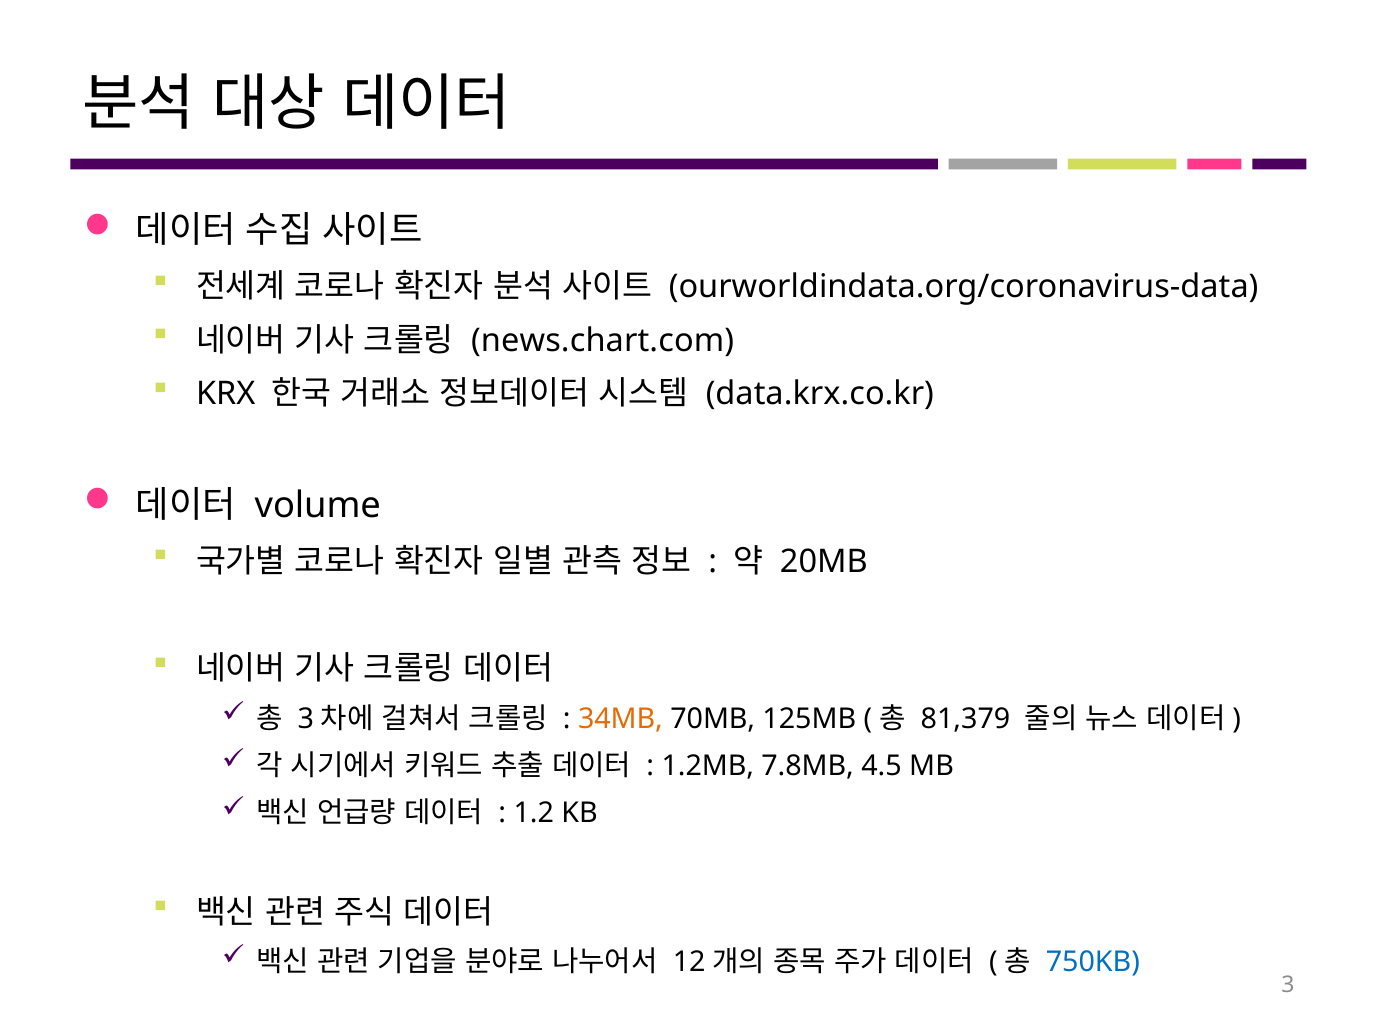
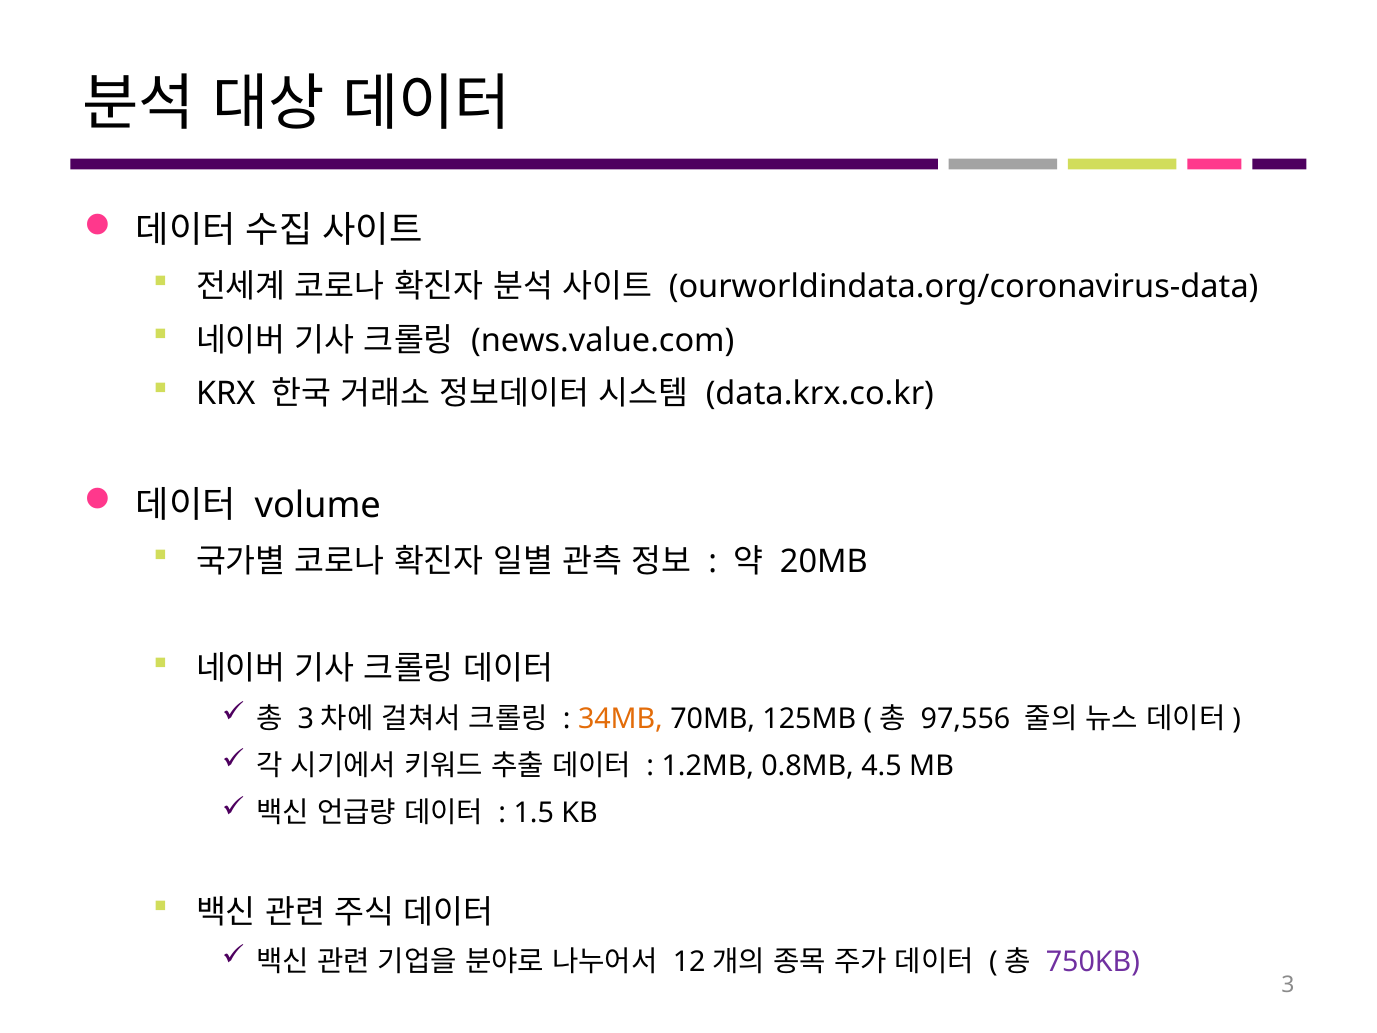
news.chart.com: news.chart.com -> news.value.com (603, 340)
81,379: 81,379 -> 97,556 (966, 718)
7.8MB: 7.8MB -> 0.8MB (808, 766)
1.2: 1.2 -> 1.5 (534, 813)
750KB colour: blue -> purple (1093, 962)
